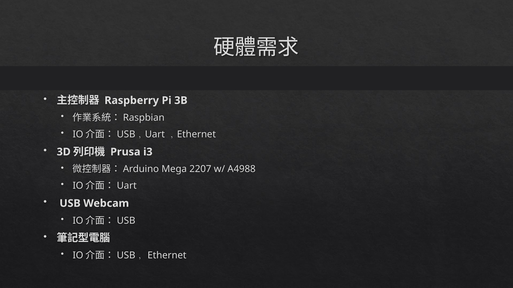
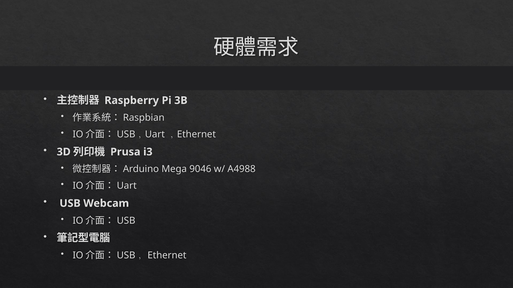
2207: 2207 -> 9046 (200, 169)
